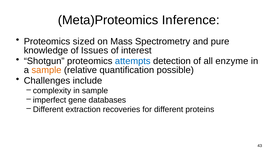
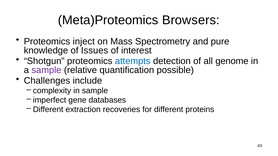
Inference: Inference -> Browsers (191, 20)
sized: sized -> inject (84, 42)
enzyme: enzyme -> genome (232, 61)
sample colour: orange -> purple (46, 70)
